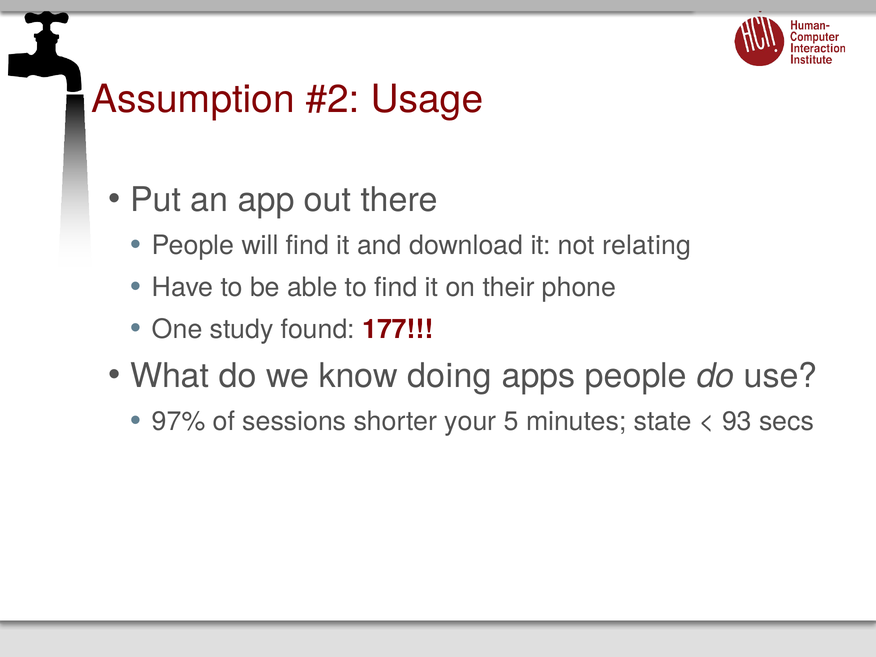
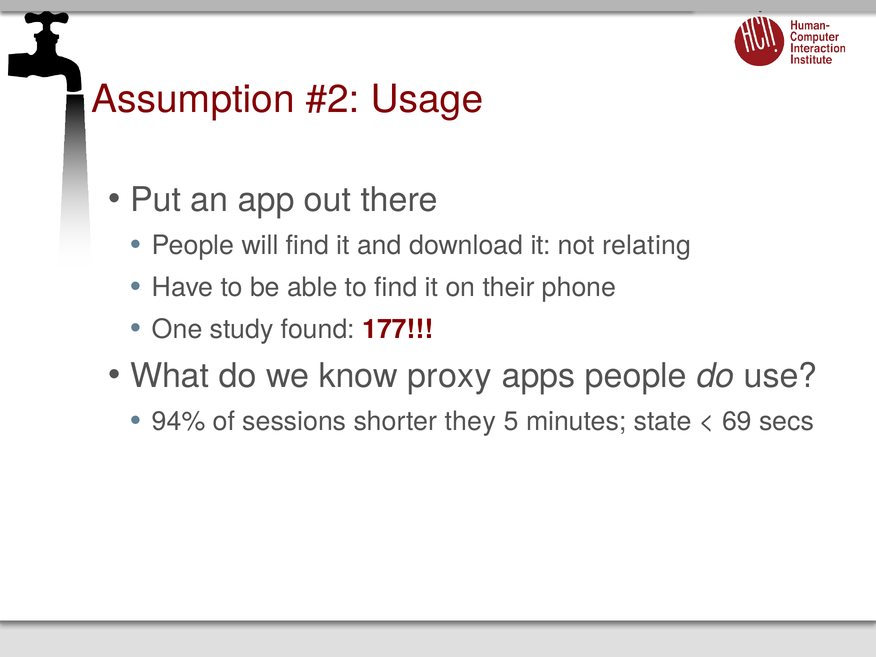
doing: doing -> proxy (449, 376)
97%: 97% -> 94% (179, 422)
your: your -> they (470, 422)
93: 93 -> 69 (737, 422)
